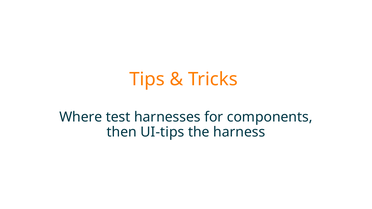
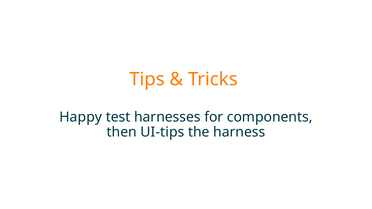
Where: Where -> Happy (81, 117)
